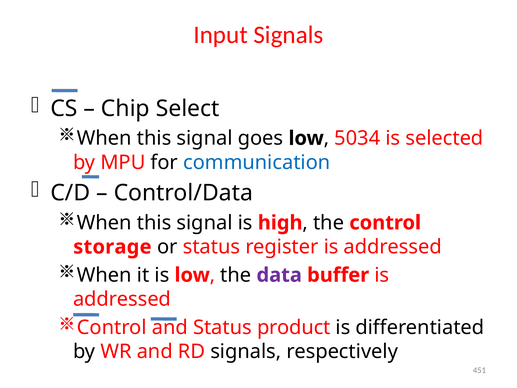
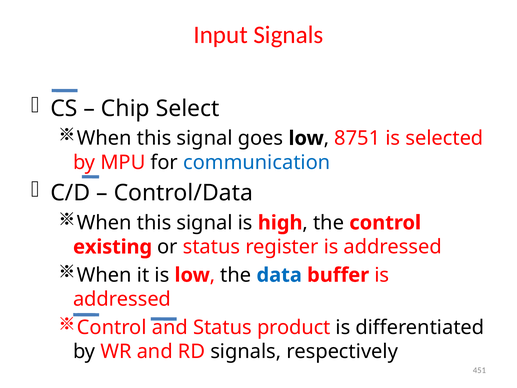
5034: 5034 -> 8751 (357, 138)
storage: storage -> existing (113, 247)
data colour: purple -> blue (279, 275)
